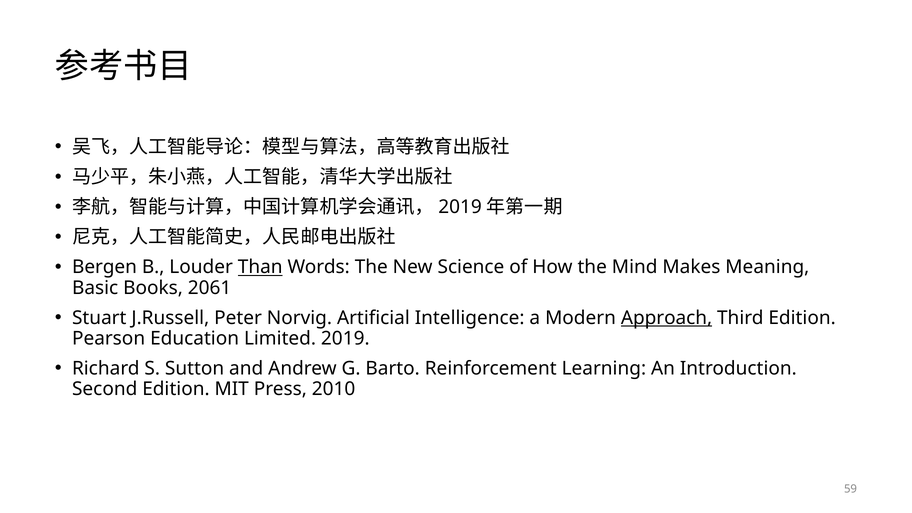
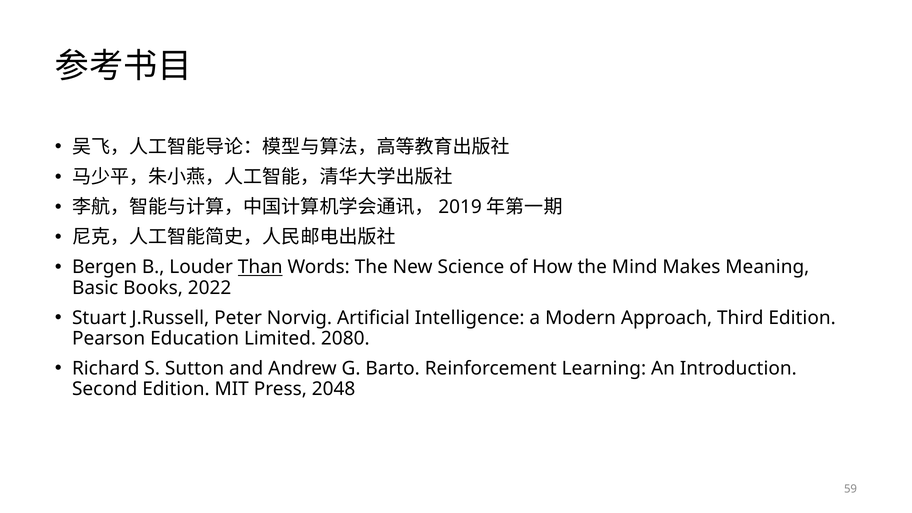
2061: 2061 -> 2022 (210, 288)
Approach underline: present -> none (667, 318)
Limited 2019: 2019 -> 2080 (345, 338)
2010: 2010 -> 2048 (334, 389)
